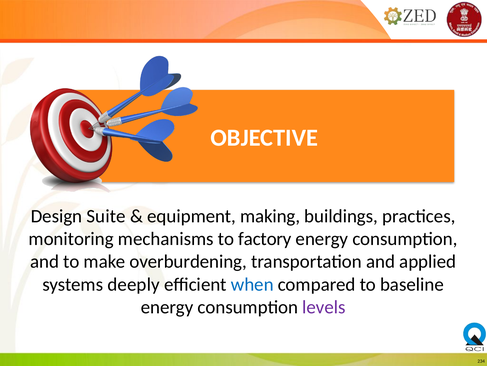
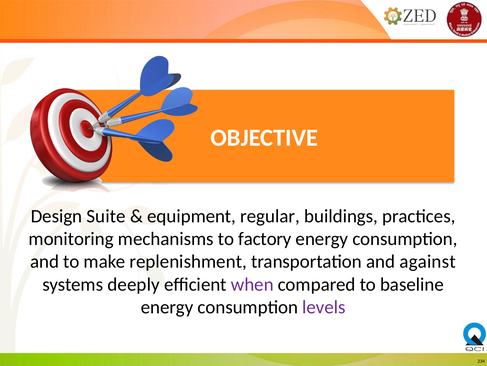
making: making -> regular (270, 216)
overburdening: overburdening -> replenishment (188, 261)
applied: applied -> against (428, 261)
when colour: blue -> purple (252, 284)
